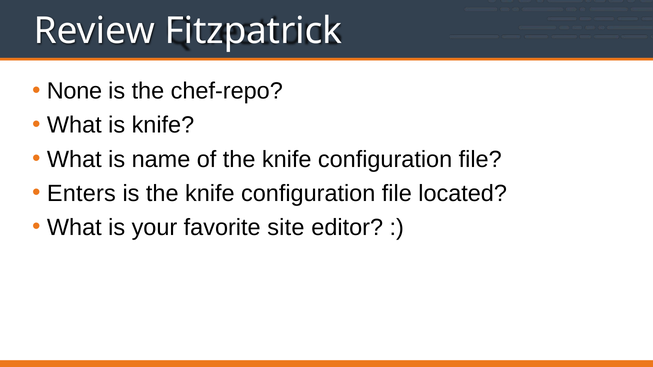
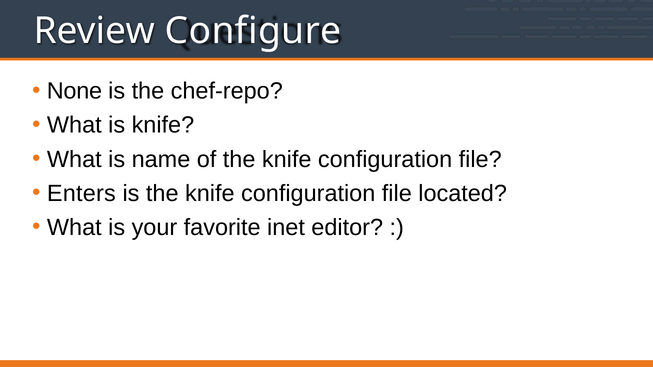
Fitzpatrick: Fitzpatrick -> Configure (253, 31)
site: site -> inet (286, 228)
